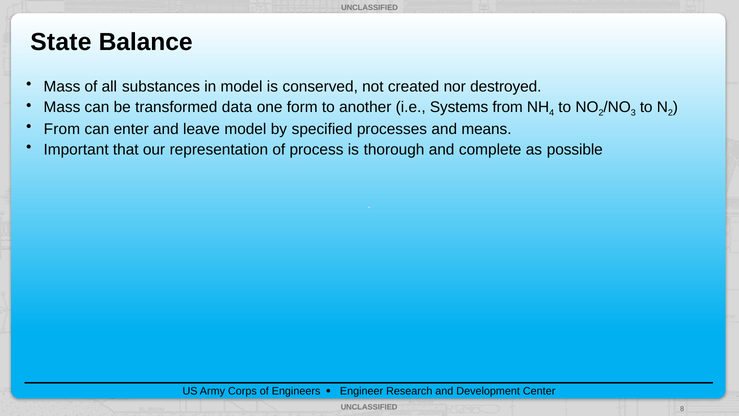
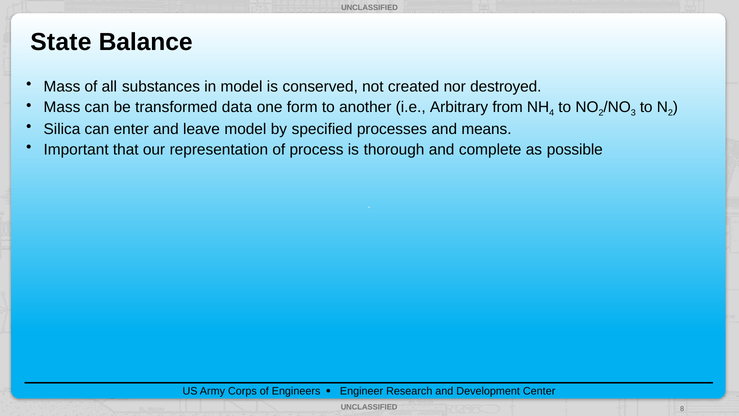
Systems: Systems -> Arbitrary (459, 107)
From: From -> Silica (62, 129)
